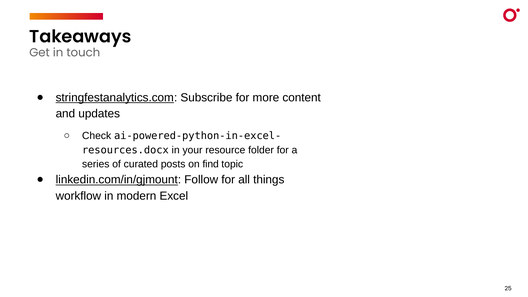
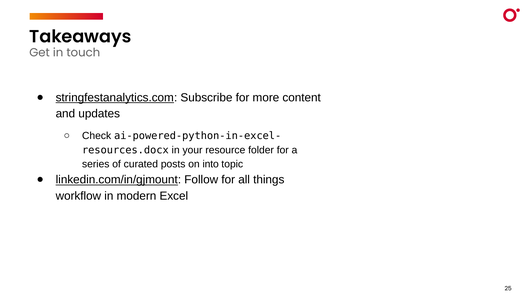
find: find -> into (211, 164)
